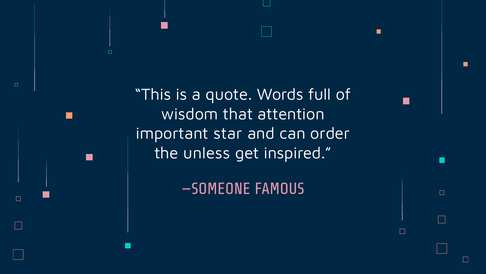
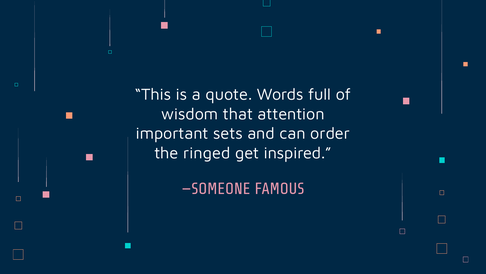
star: star -> sets (228, 133)
unless: unless -> ringed (207, 153)
